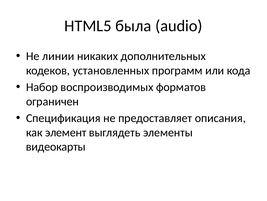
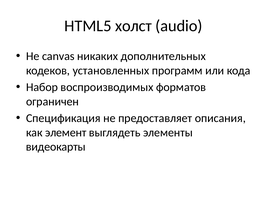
была: была -> холст (133, 26)
линии: линии -> canvas (58, 56)
